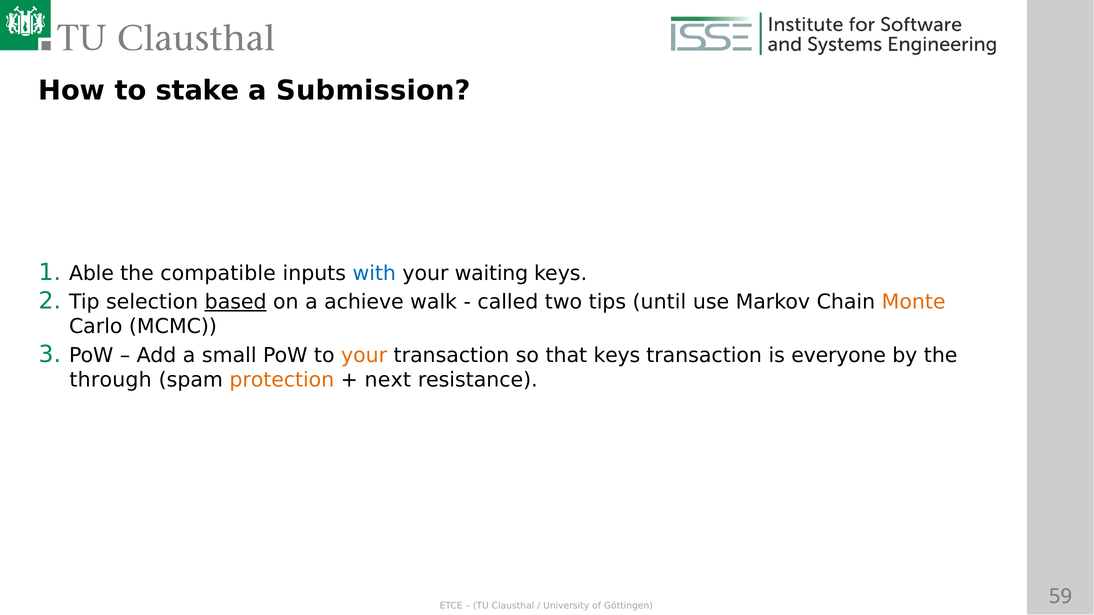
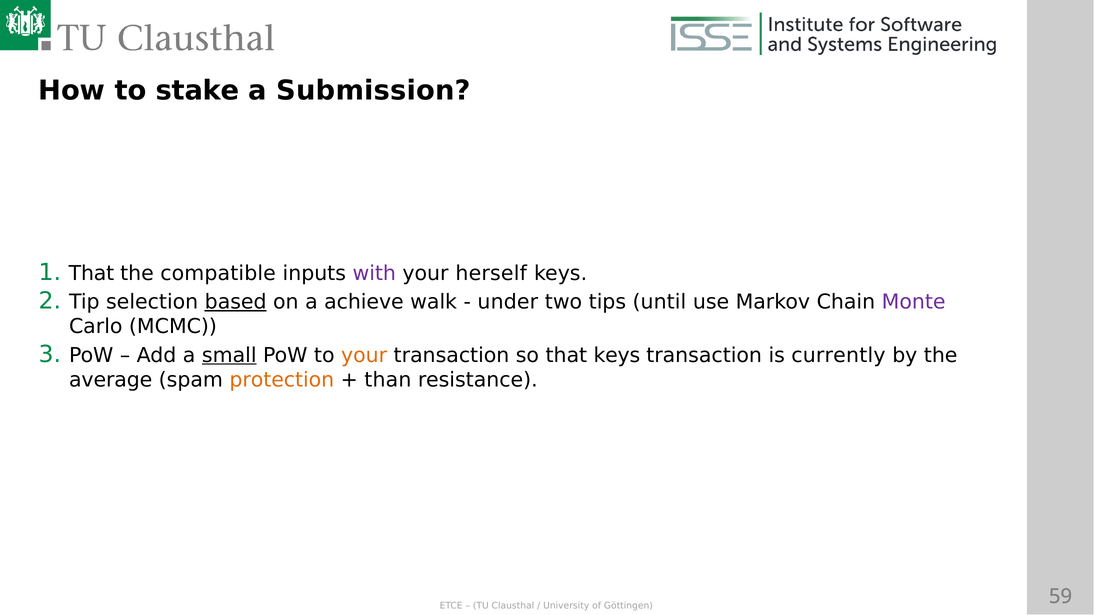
Able: Able -> That (91, 273)
with colour: blue -> purple (374, 273)
waiting: waiting -> herself (491, 273)
called: called -> under (508, 302)
Monte colour: orange -> purple (914, 302)
small underline: none -> present (229, 356)
everyone: everyone -> currently (838, 356)
through: through -> average (111, 380)
next: next -> than (388, 380)
